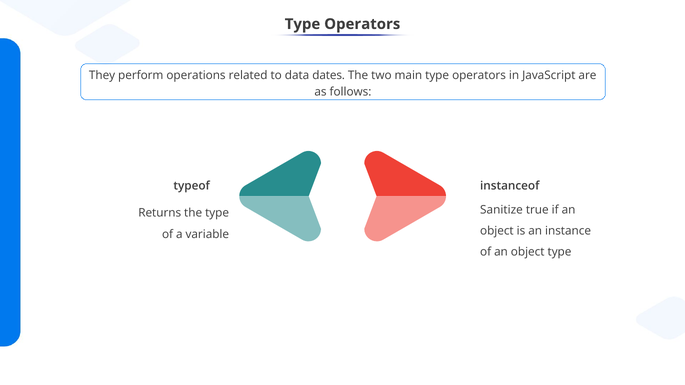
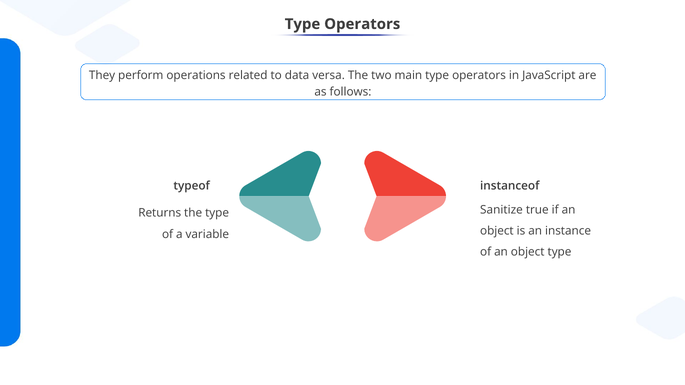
dates: dates -> versa (329, 76)
